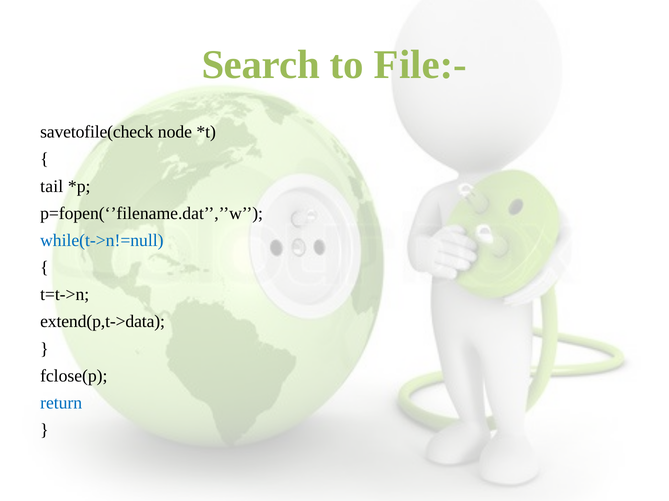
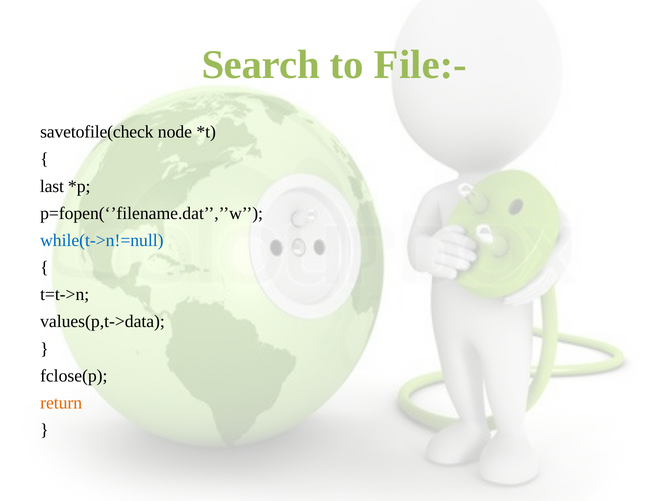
tail: tail -> last (52, 187)
extend(p,t->data: extend(p,t->data -> values(p,t->data (103, 322)
return colour: blue -> orange (61, 404)
